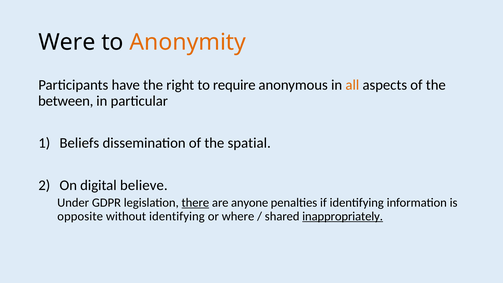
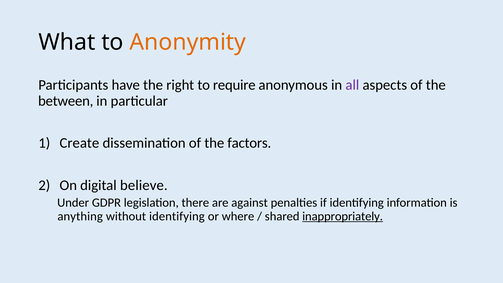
Were: Were -> What (67, 42)
all colour: orange -> purple (352, 85)
Beliefs: Beliefs -> Create (79, 143)
spatial: spatial -> factors (249, 143)
there underline: present -> none (195, 203)
anyone: anyone -> against (250, 203)
opposite: opposite -> anything (80, 216)
